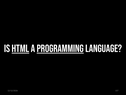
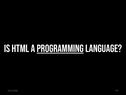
HTML underline: present -> none (20, 48)
